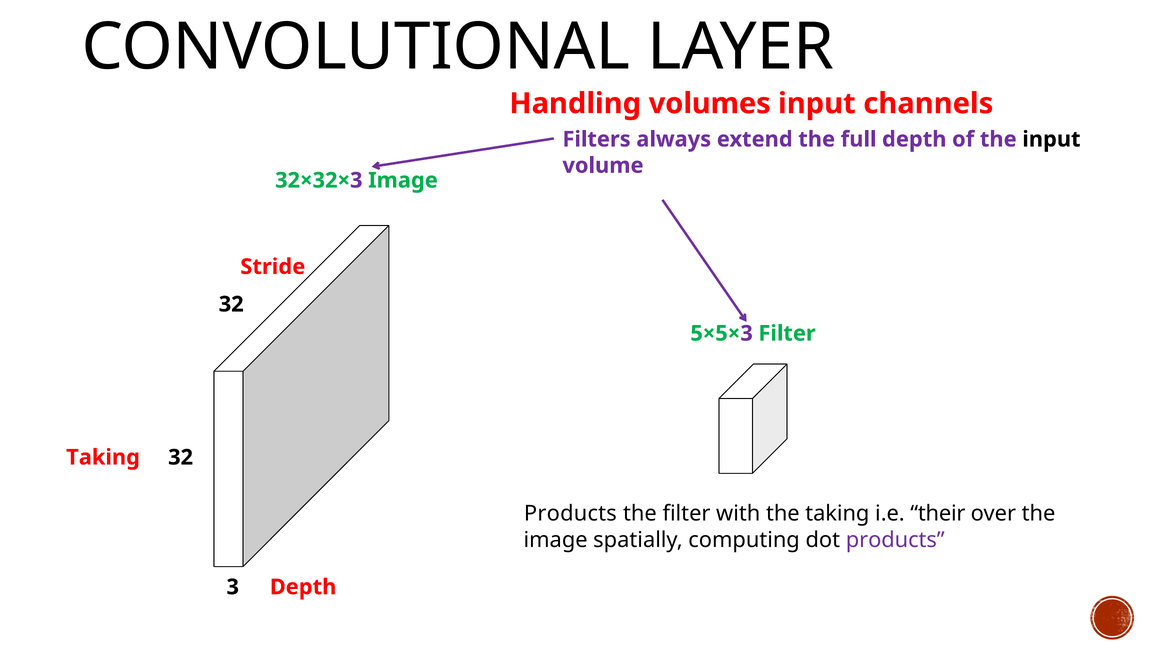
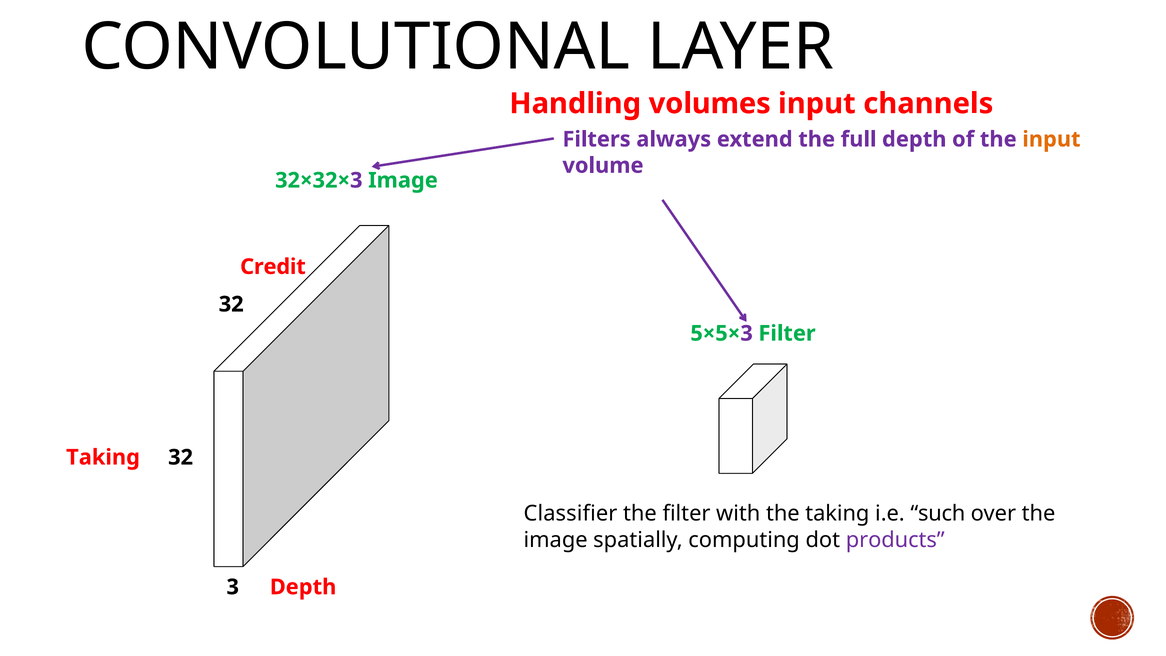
input colour: black -> orange (1051, 139)
Stride: Stride -> Credit (273, 267)
Products: Products -> Classifier (570, 514)
their: their -> such (938, 514)
